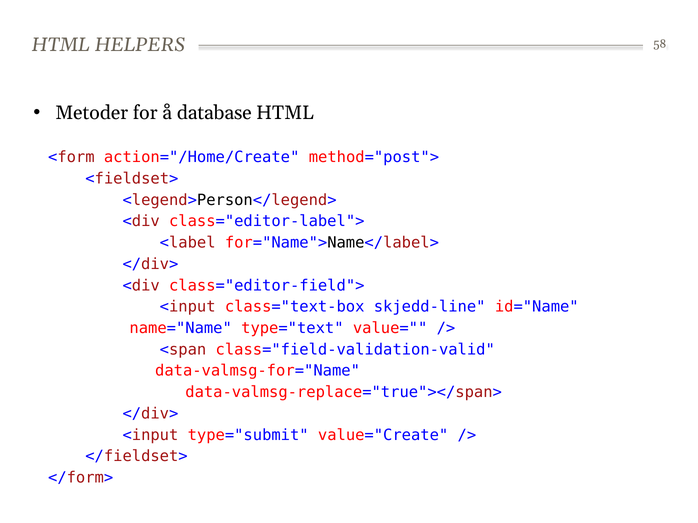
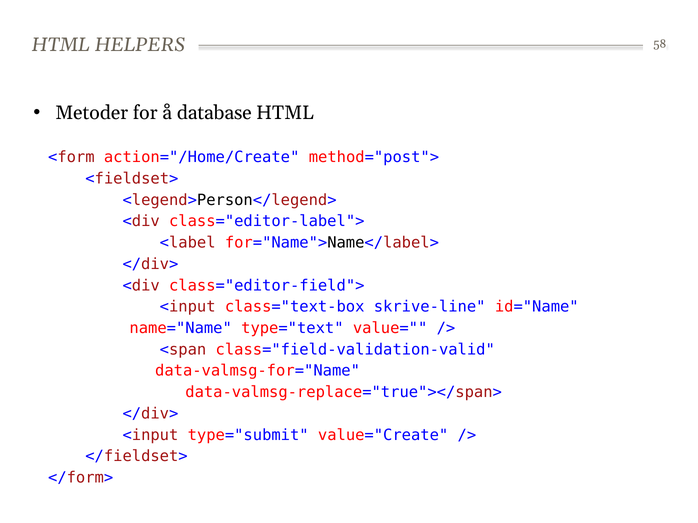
skjedd-line: skjedd-line -> skrive-line (430, 307)
